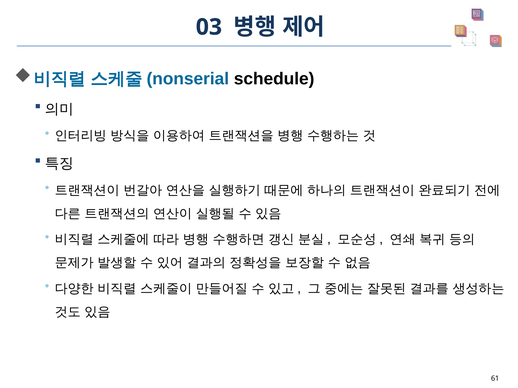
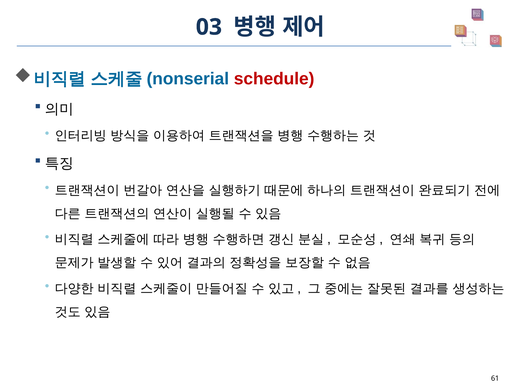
schedule colour: black -> red (274, 79)
